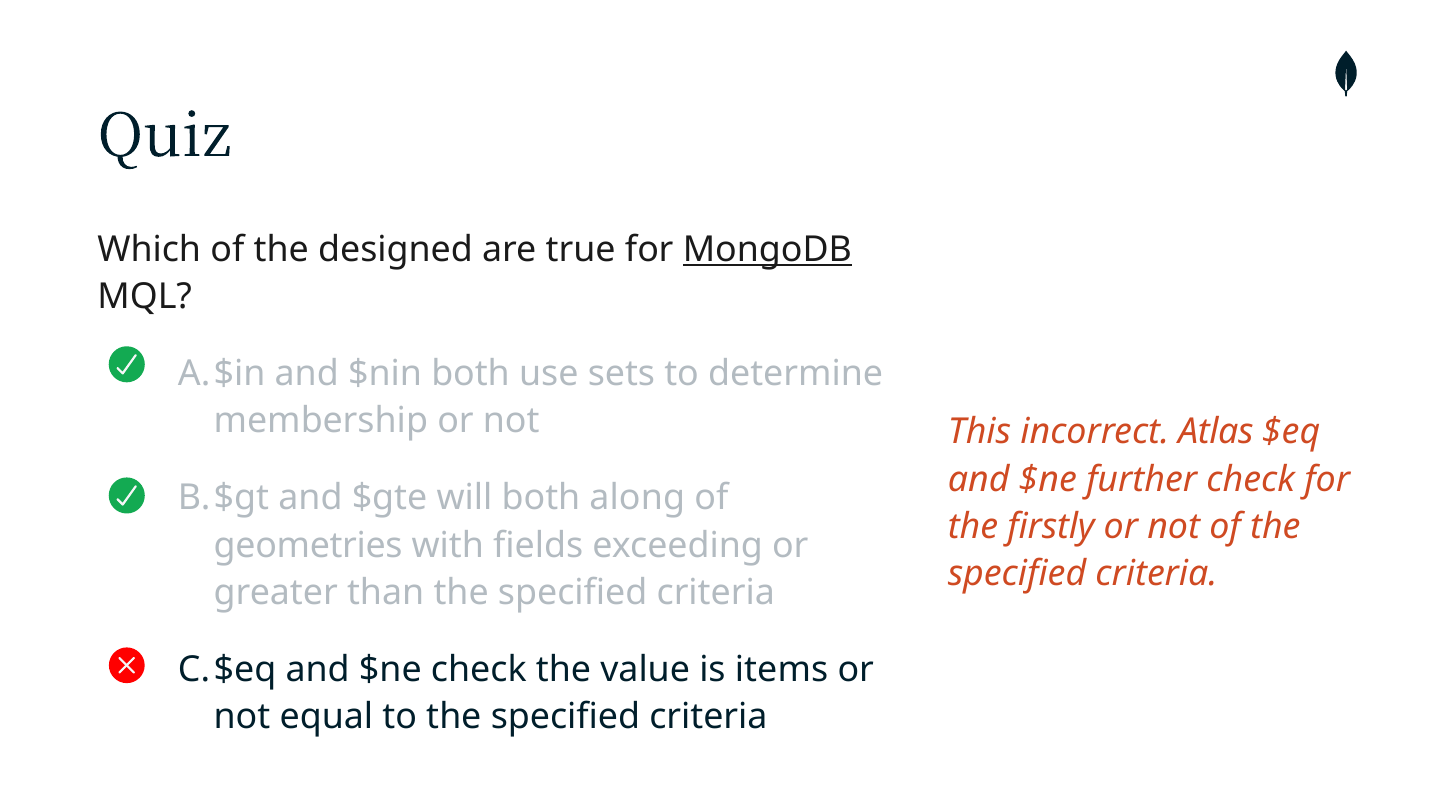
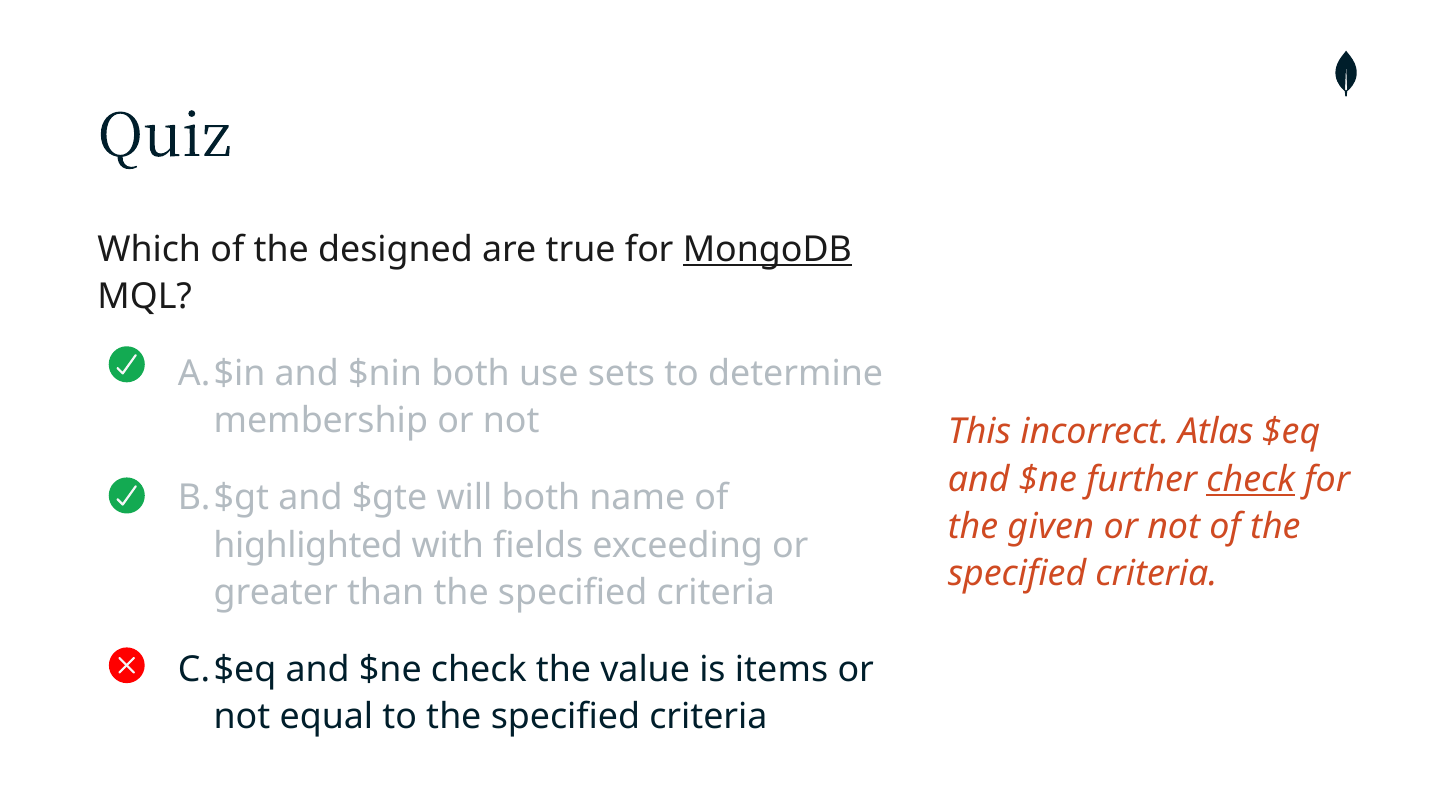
check underline: none -> present (1251, 479)
along: along -> name (637, 498)
firstly: firstly -> given (1051, 526)
geometries: geometries -> highlighted (308, 545)
